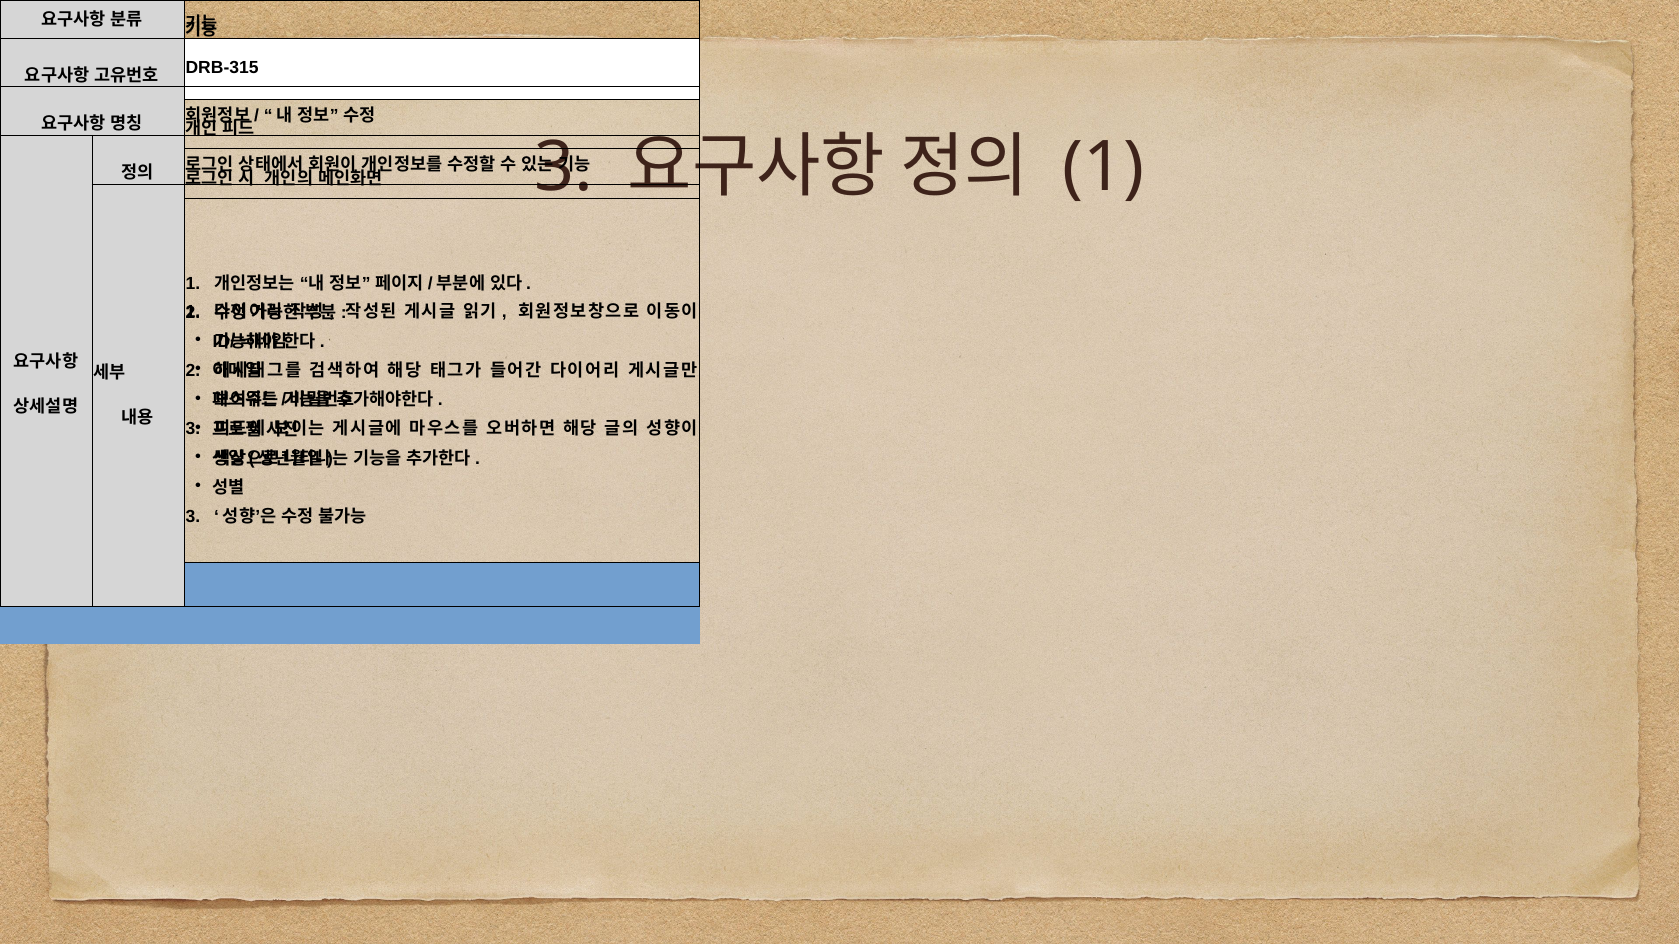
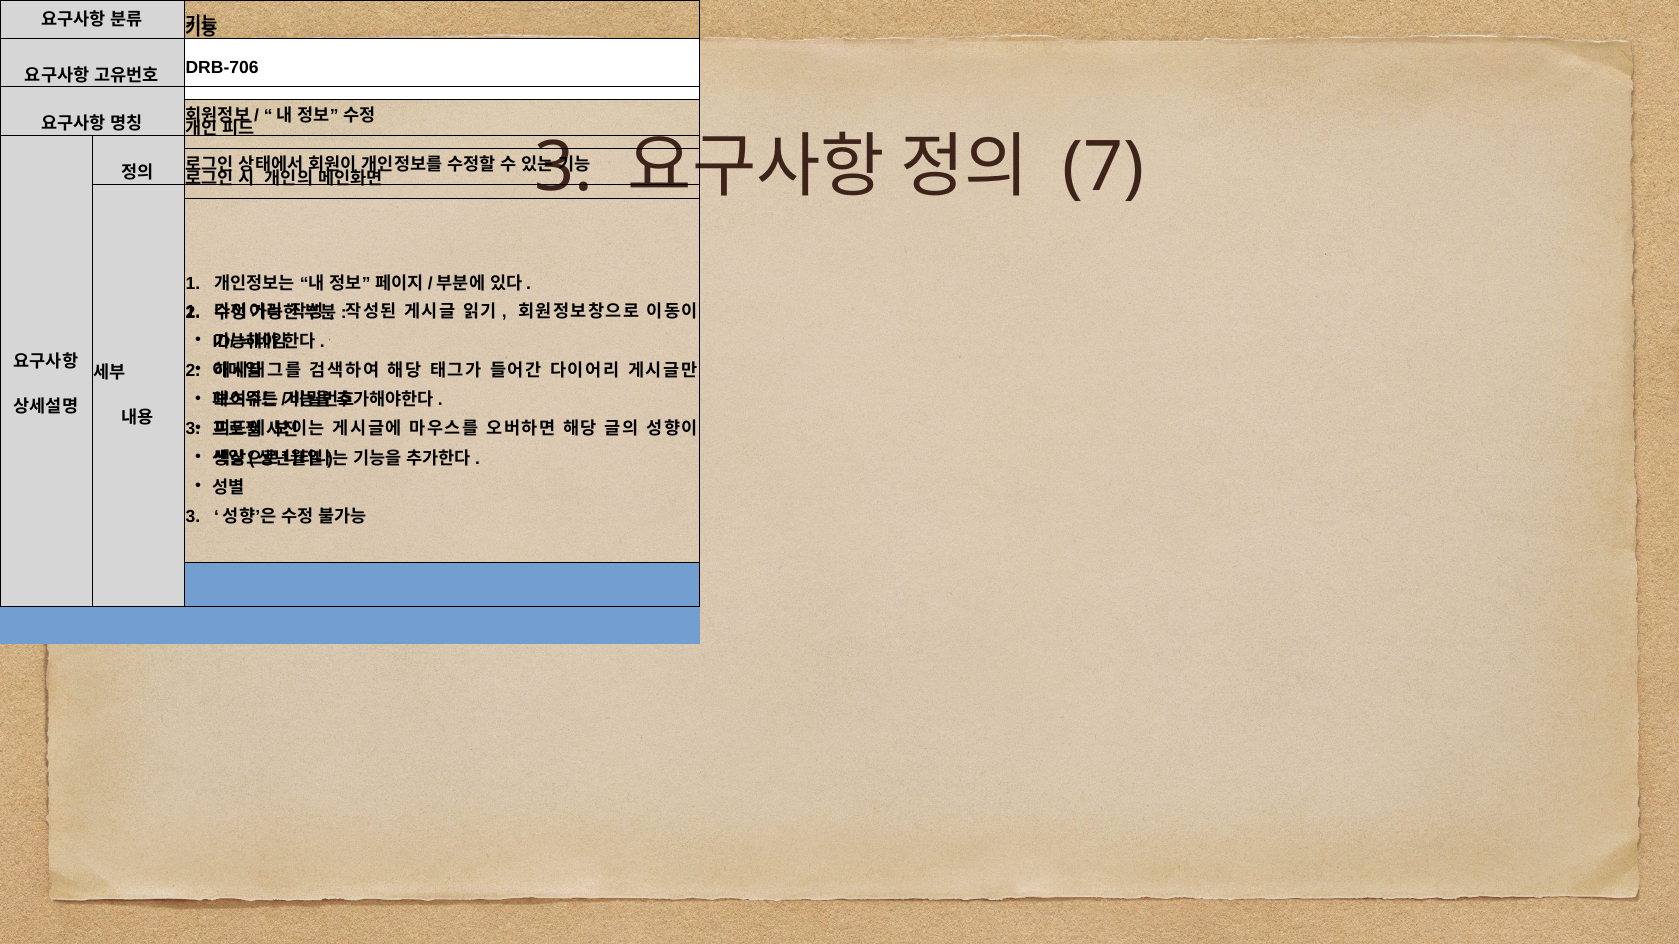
DRB-315: DRB-315 -> DRB-706 (222, 67)
1: 1 -> 7 (1103, 168)
